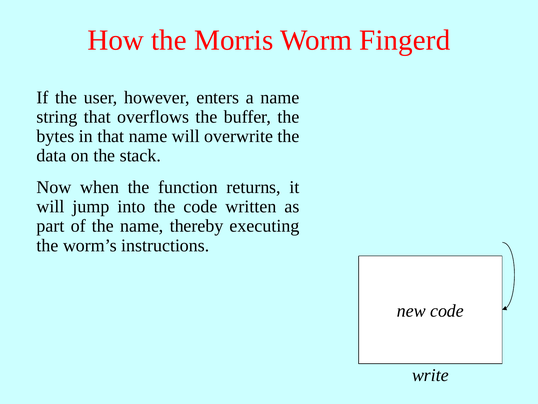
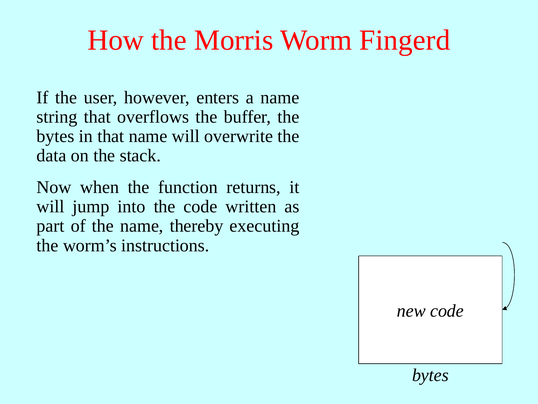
write: write -> bytes (430, 375)
